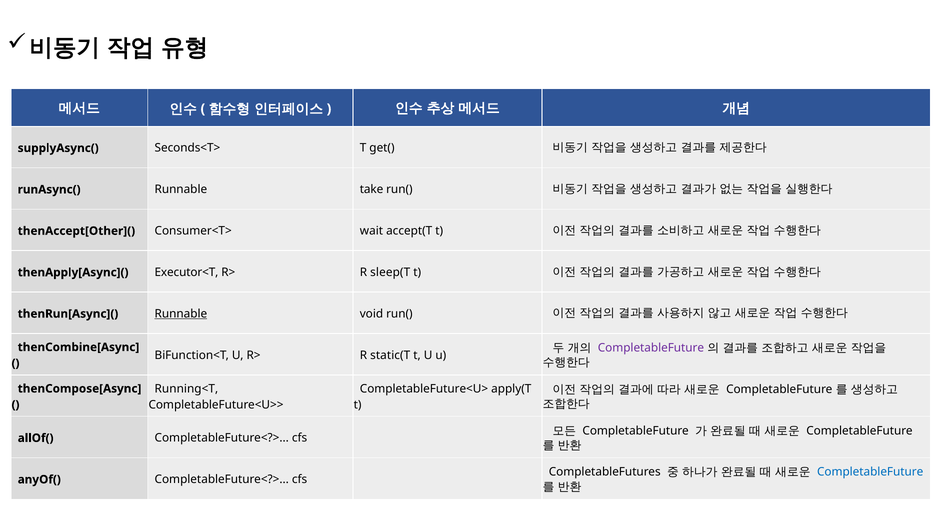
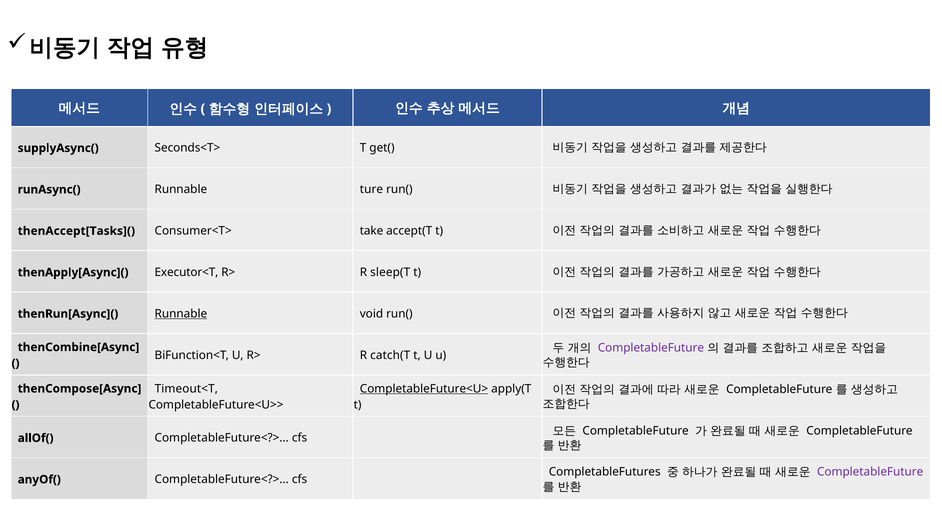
take: take -> ture (371, 189)
thenAccept[Other](: thenAccept[Other]( -> thenAccept[Tasks]( (76, 231)
wait: wait -> take (372, 231)
static(T: static(T -> catch(T (390, 355)
Running<T: Running<T -> Timeout<T (186, 389)
CompletableFuture<U> underline: none -> present (424, 389)
CompletableFuture colour: blue -> purple (870, 472)
